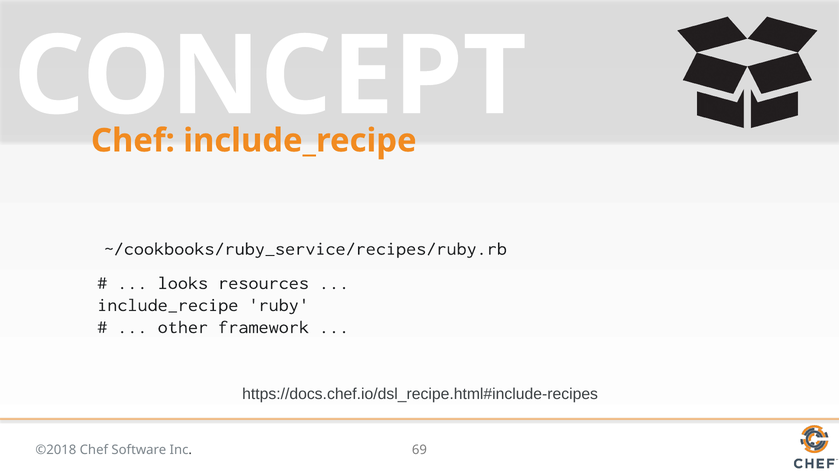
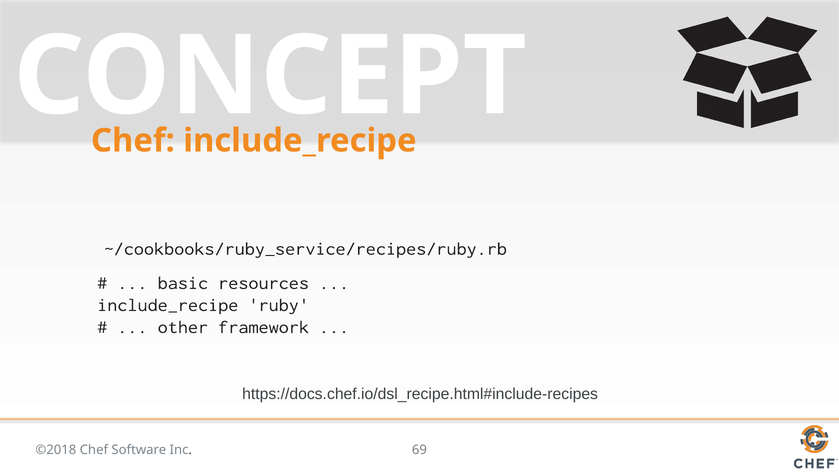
looks: looks -> basic (183, 283)
